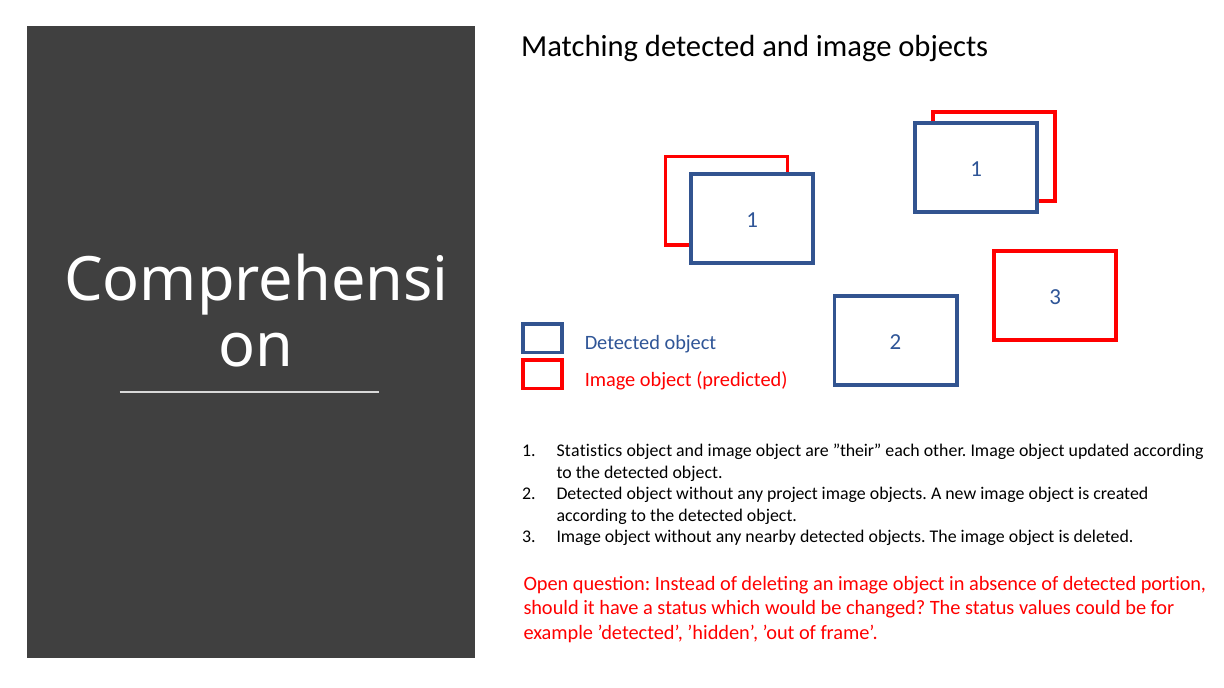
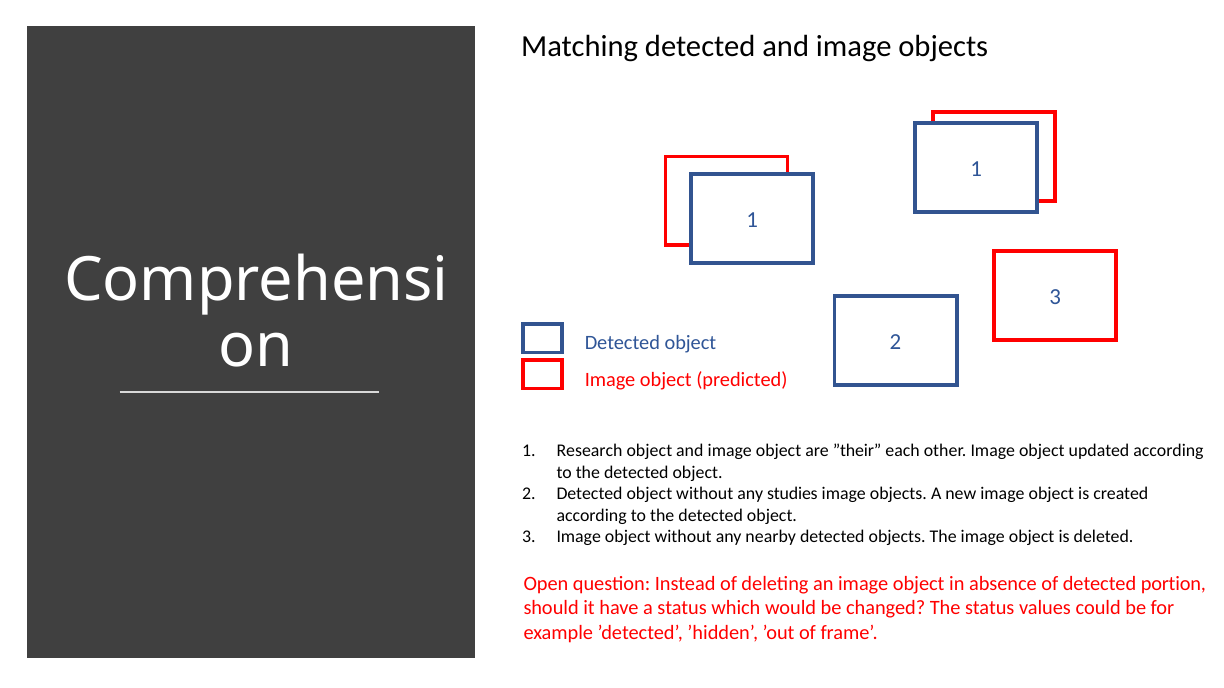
Statistics: Statistics -> Research (590, 451)
project: project -> studies (792, 494)
